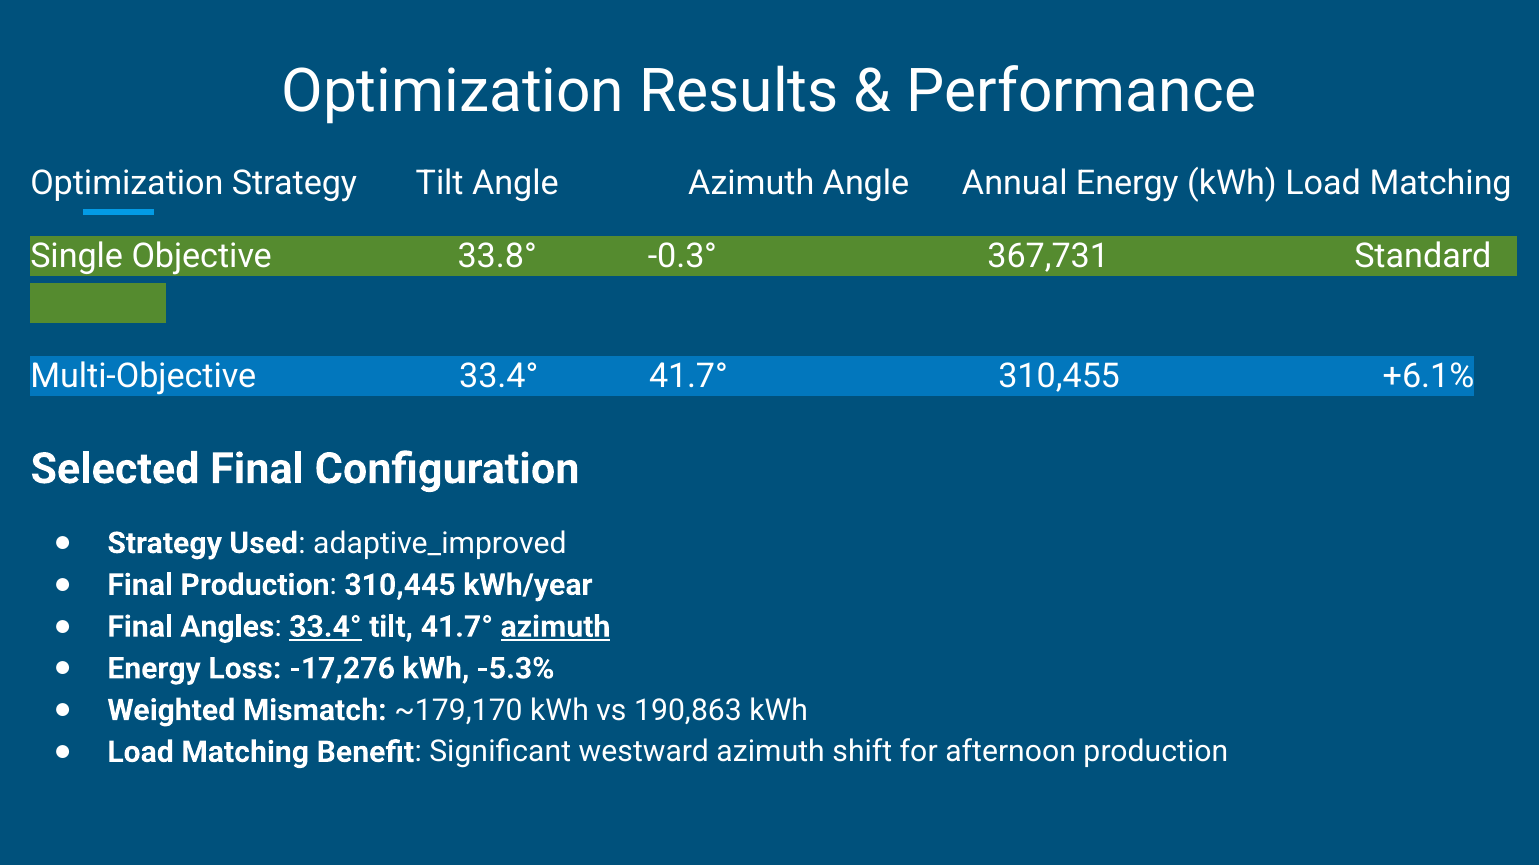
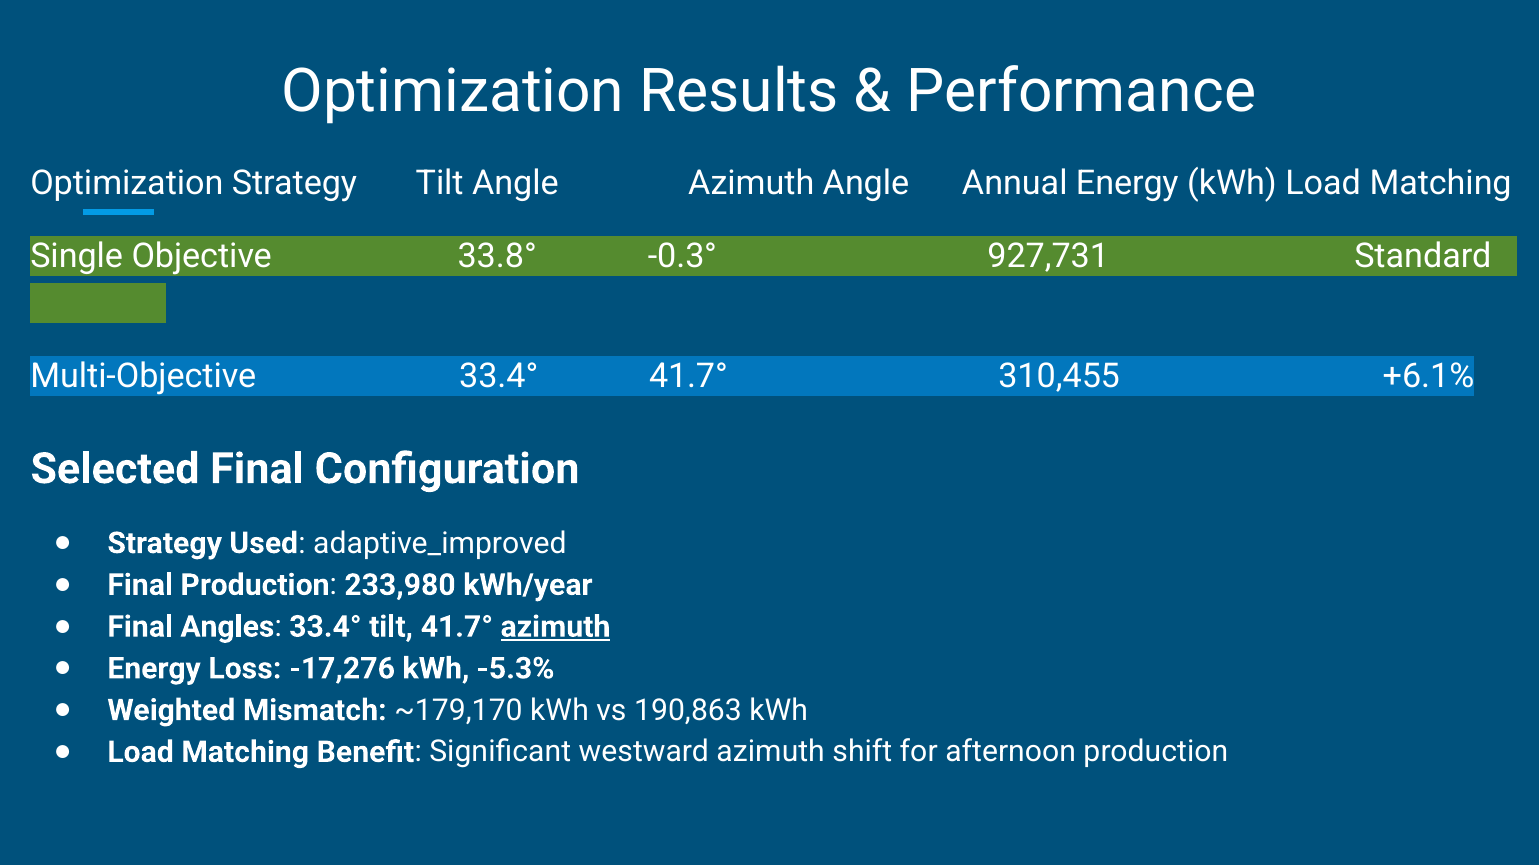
367,731: 367,731 -> 927,731 (1048, 256)
310,445: 310,445 -> 233,980 (400, 585)
33.4° underline: present -> none (325, 627)
